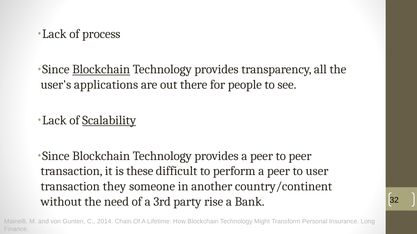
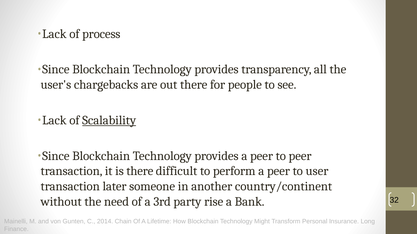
Blockchain underline: present -> none (101, 70)
applications: applications -> chargebacks (106, 85)
is these: these -> there (140, 172)
they: they -> later (115, 187)
